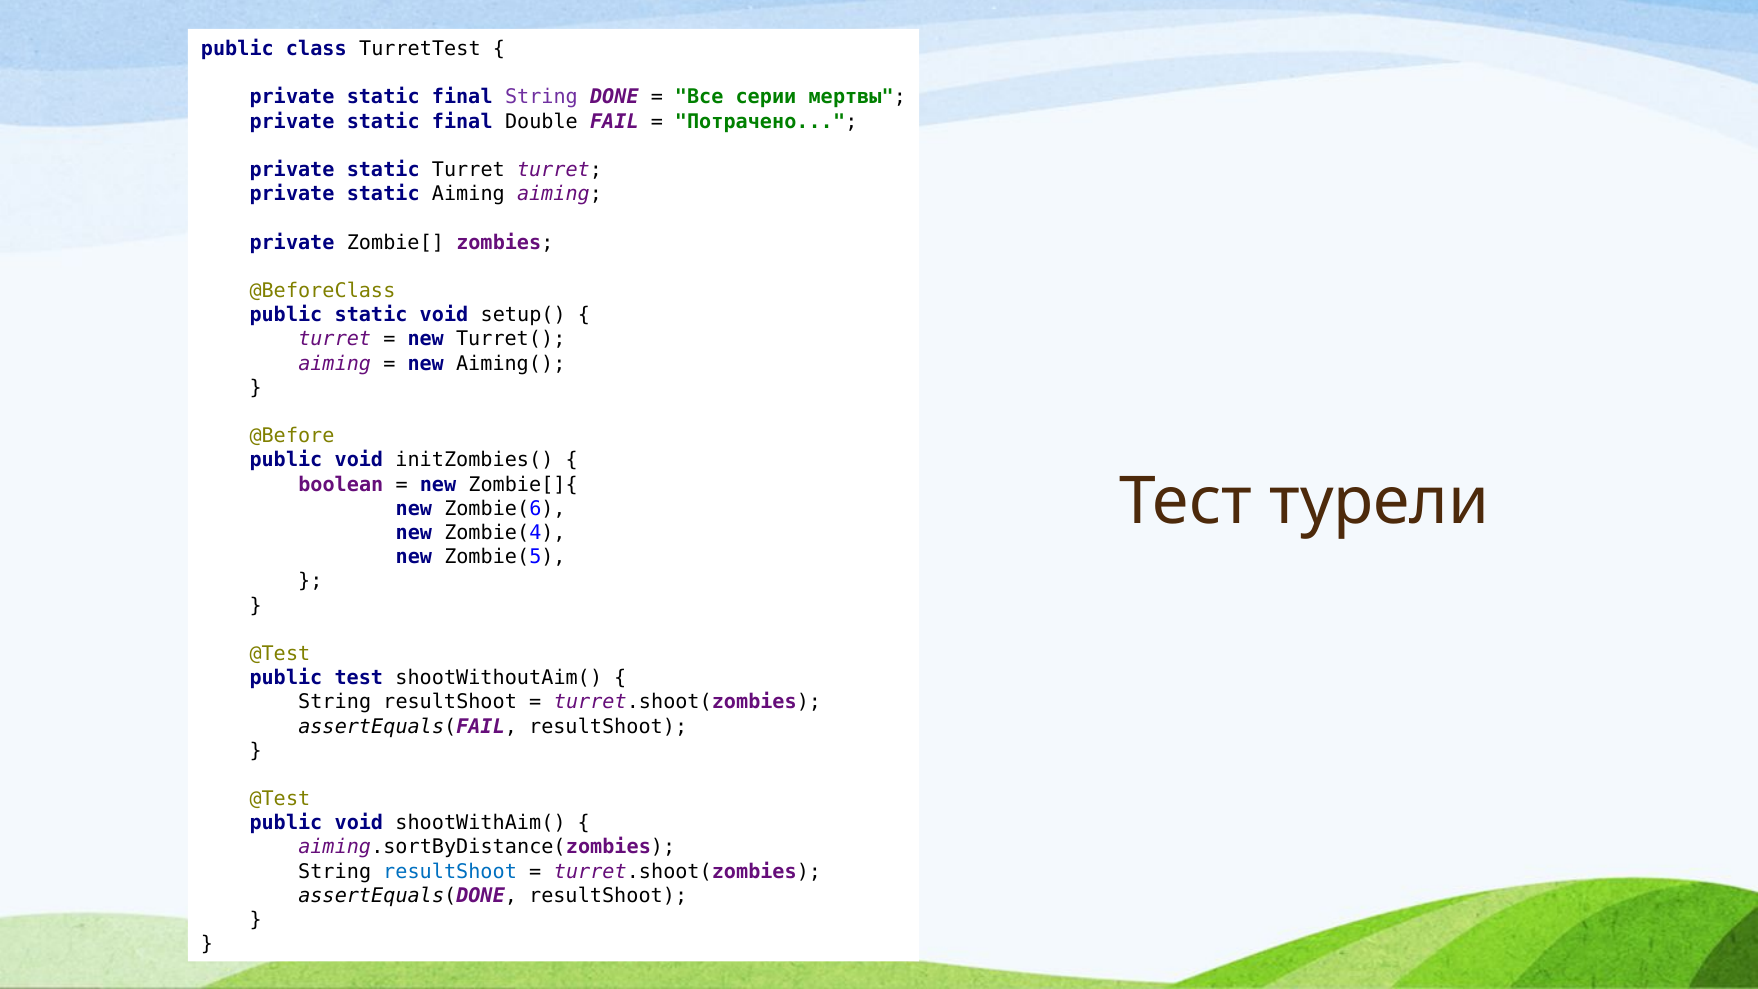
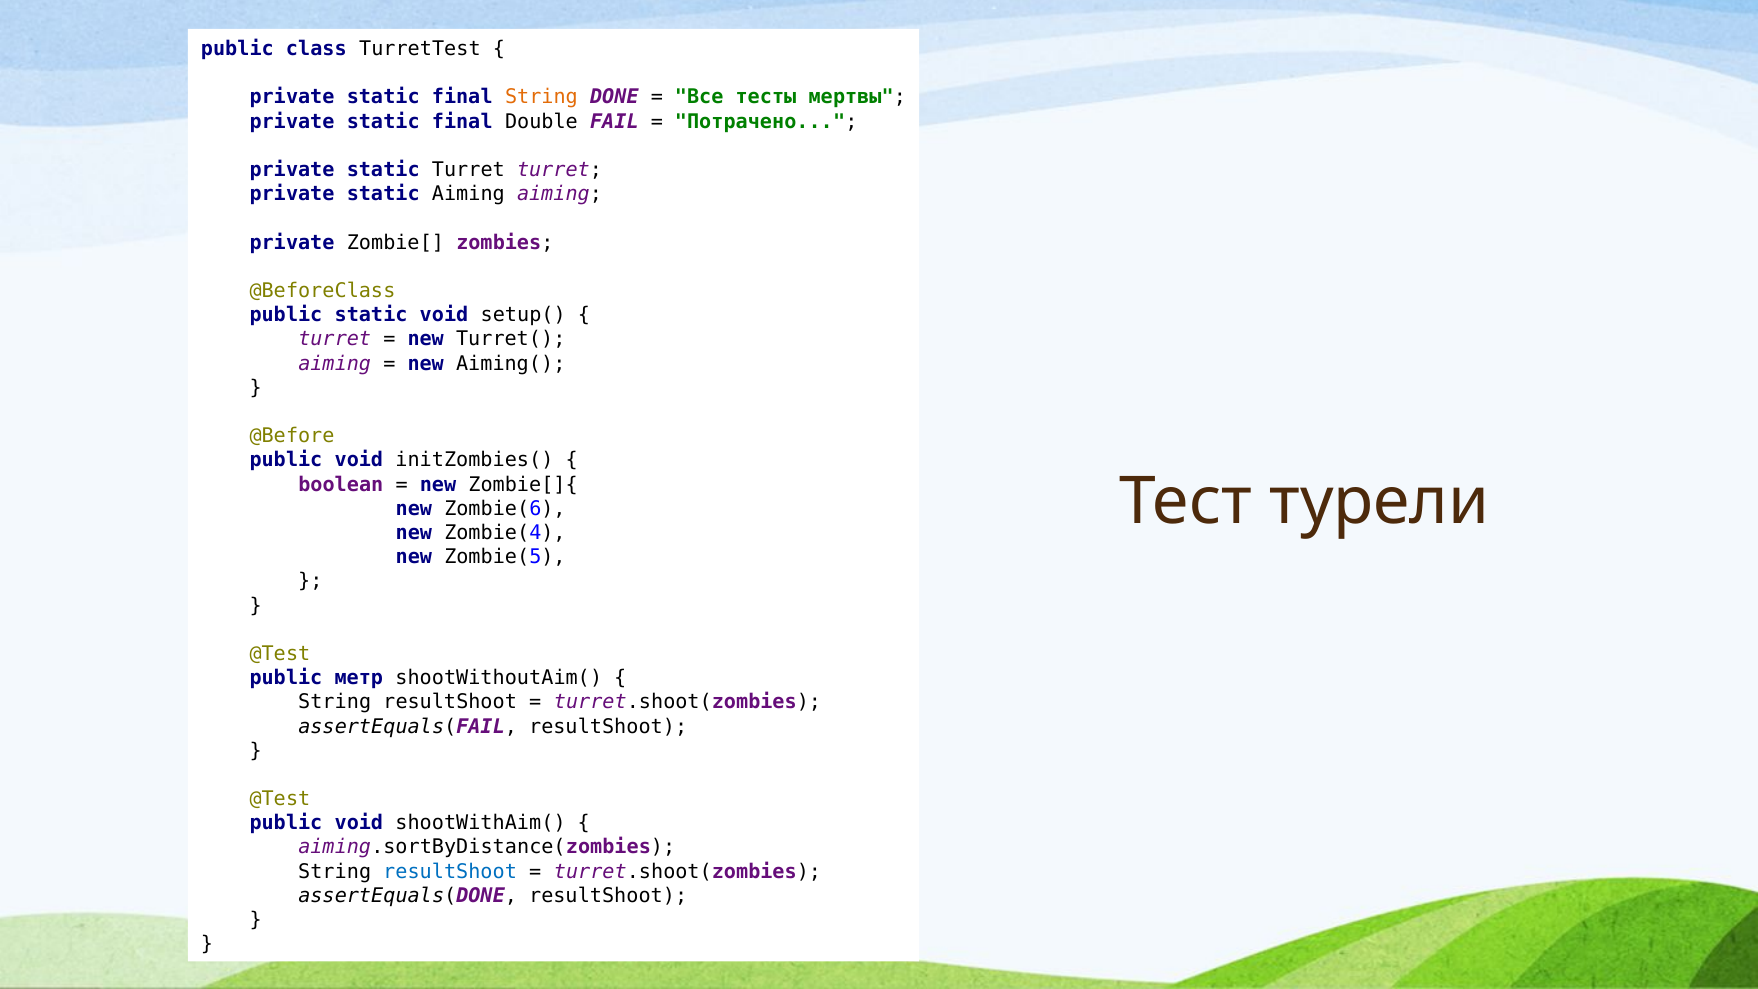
String colour: purple -> orange (541, 97)
серии: серии -> тесты (766, 97)
test: test -> метр (359, 678)
